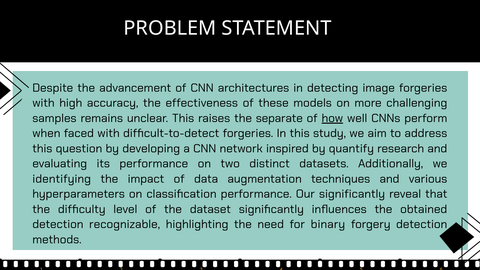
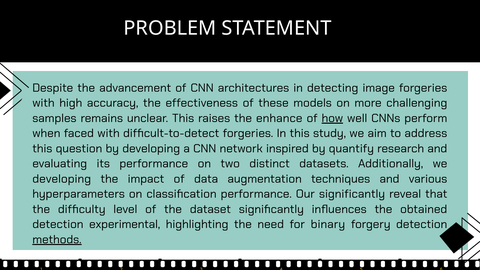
separate: separate -> enhance (279, 118)
identifying: identifying -> developing (62, 179)
recognizable: recognizable -> experimental (125, 224)
methods underline: none -> present (57, 239)
